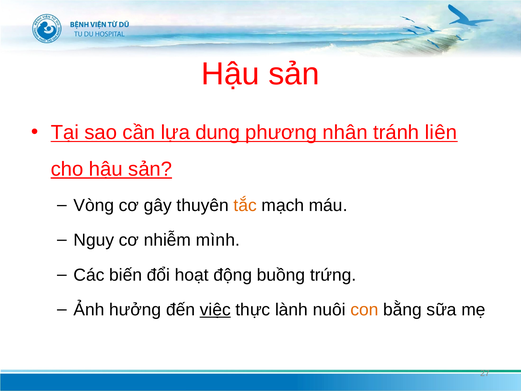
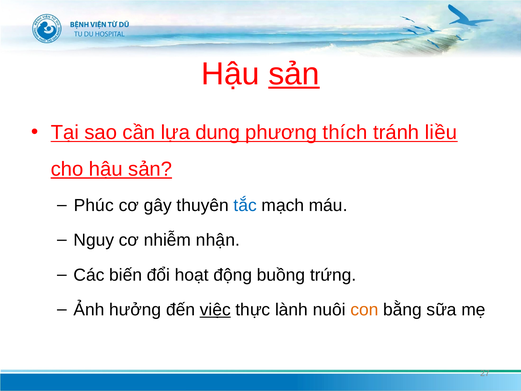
sản underline: none -> present (294, 74)
nhân: nhân -> thích (345, 133)
liên: liên -> liều (441, 133)
Vòng: Vòng -> Phúc (94, 205)
tắc colour: orange -> blue (245, 205)
mình: mình -> nhận (218, 240)
